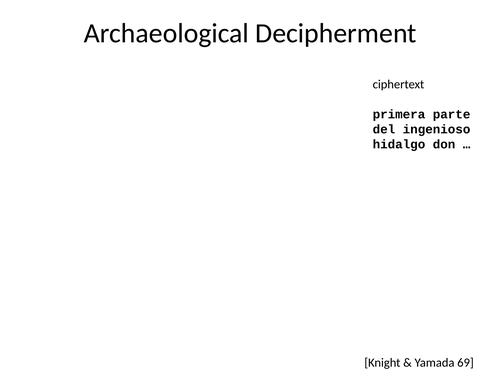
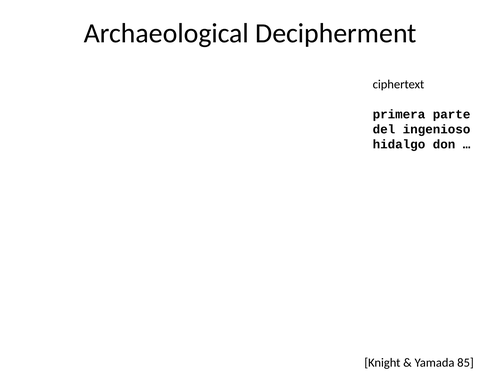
69: 69 -> 85 (466, 362)
